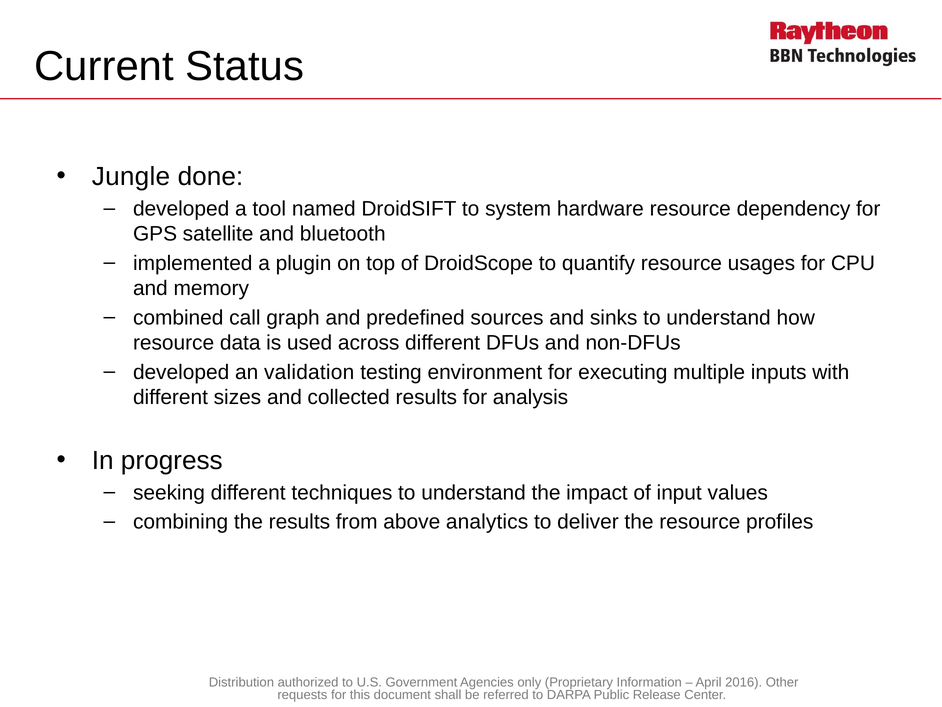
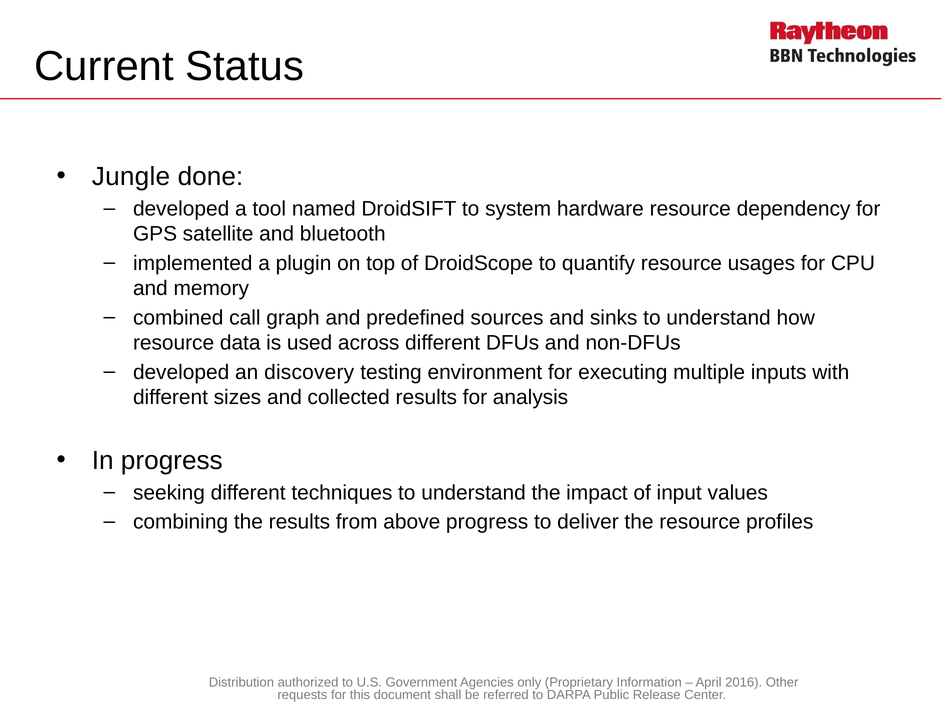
validation: validation -> discovery (309, 372)
above analytics: analytics -> progress (487, 522)
